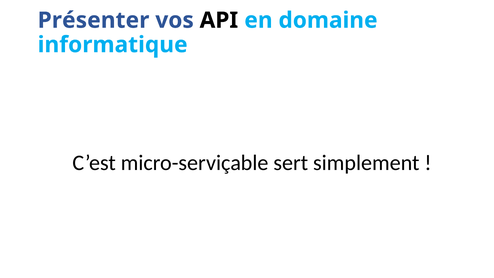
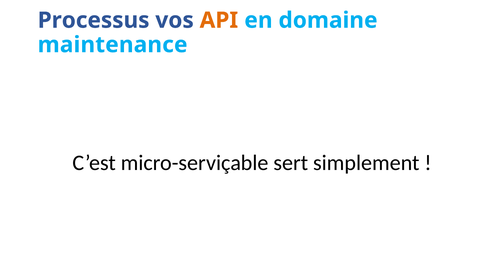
Présenter: Présenter -> Processus (94, 20)
API colour: black -> orange (219, 20)
informatique: informatique -> maintenance (113, 45)
